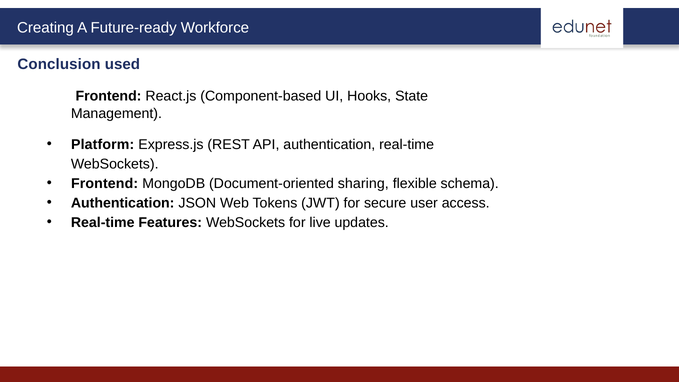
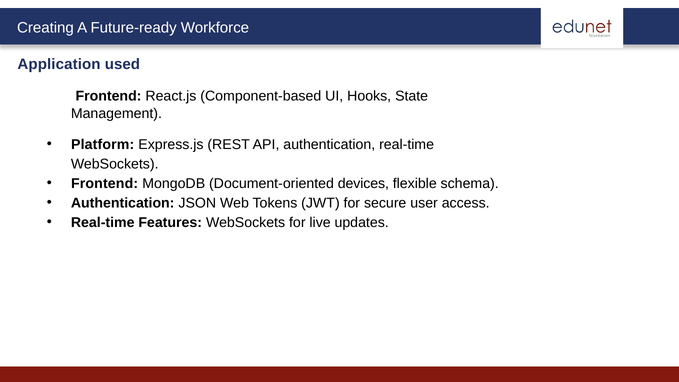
Conclusion: Conclusion -> Application (59, 64)
sharing: sharing -> devices (363, 184)
